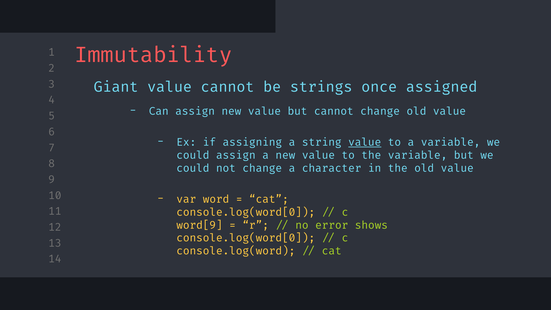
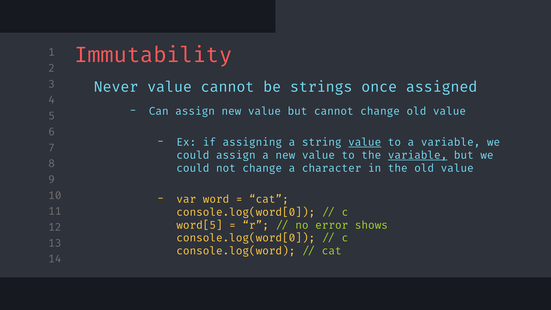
Giant: Giant -> Never (116, 87)
variable underline: none -> present (418, 155)
word[9: word[9 -> word[5 (199, 225)
